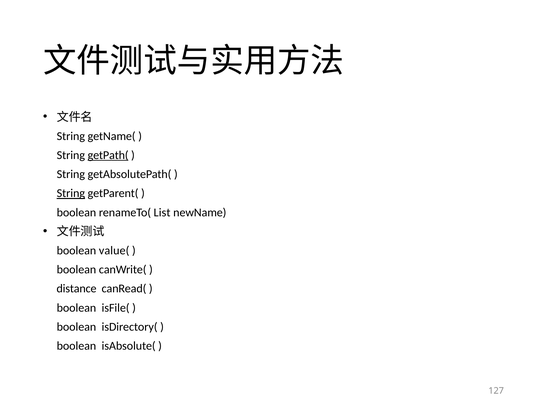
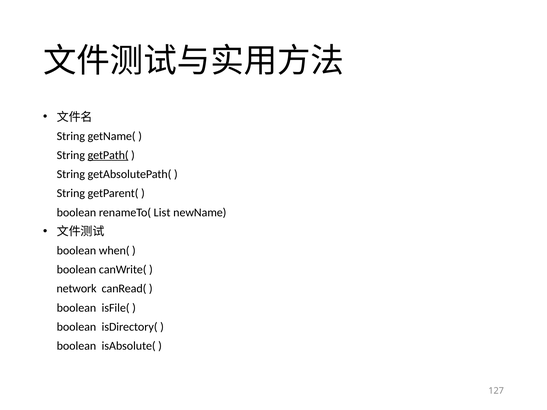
String underline: present -> none (71, 193)
value(: value( -> when( (114, 251)
distance: distance -> network (77, 289)
